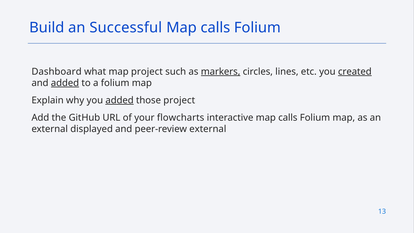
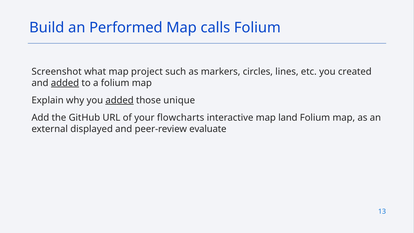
Successful: Successful -> Performed (126, 28)
Dashboard: Dashboard -> Screenshot (57, 72)
markers underline: present -> none (221, 72)
created underline: present -> none (355, 72)
those project: project -> unique (179, 100)
interactive map calls: calls -> land (288, 118)
peer-review external: external -> evaluate (208, 129)
